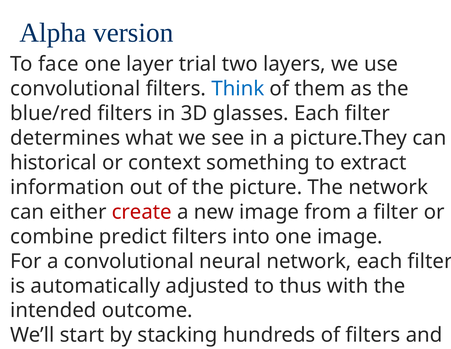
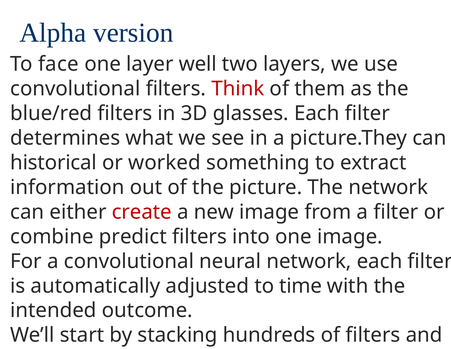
trial: trial -> well (198, 64)
Think colour: blue -> red (238, 89)
context: context -> worked (165, 162)
thus: thus -> time (301, 285)
